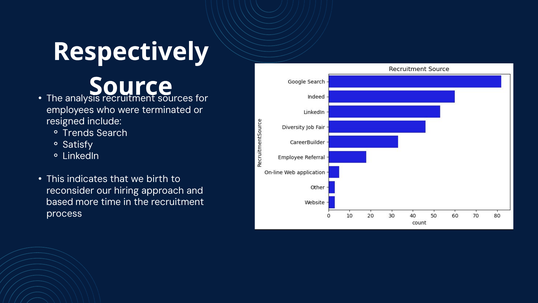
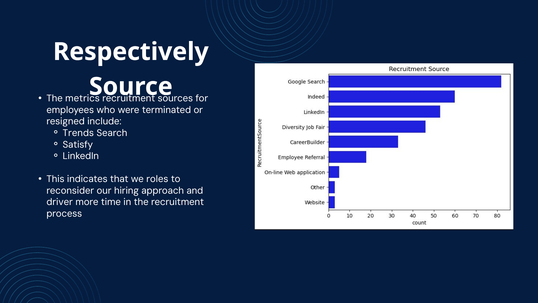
analysis: analysis -> metrics (82, 98)
birth: birth -> roles (157, 179)
based: based -> driver (60, 202)
